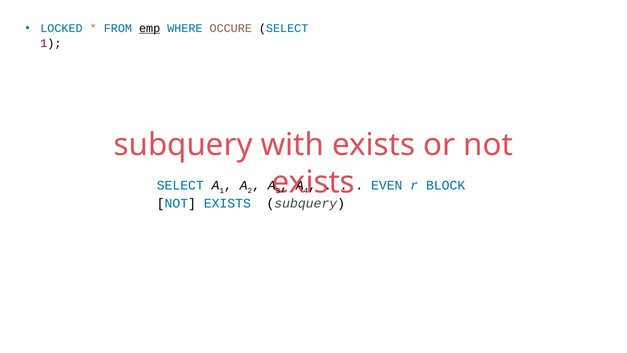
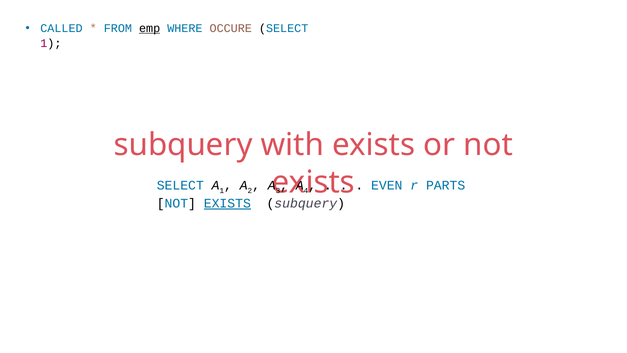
LOCKED: LOCKED -> CALLED (61, 28)
BLOCK: BLOCK -> PARTS (446, 185)
EXISTS underline: none -> present (227, 203)
